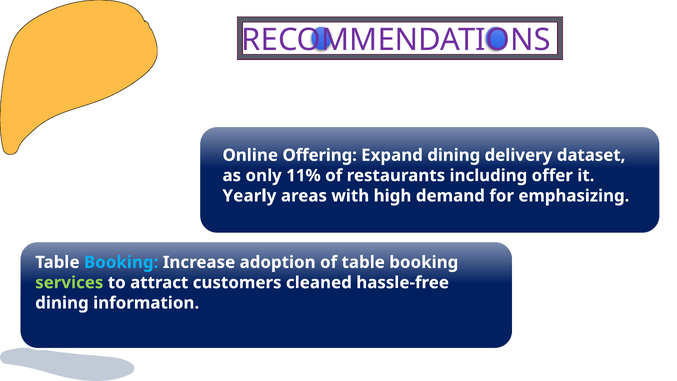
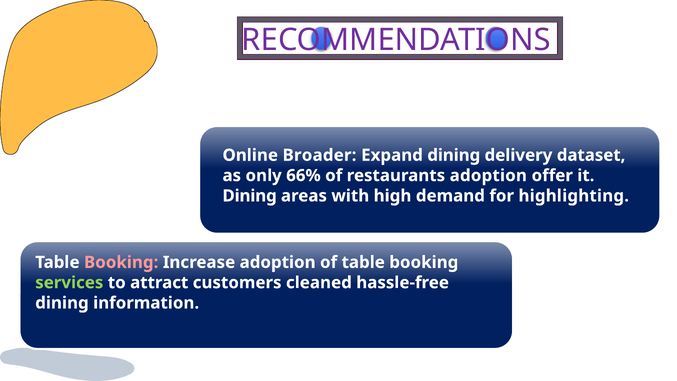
Offering: Offering -> Broader (320, 155)
11%: 11% -> 66% (303, 175)
restaurants including: including -> adoption (488, 175)
Yearly: Yearly -> Dining (250, 196)
emphasizing: emphasizing -> highlighting (574, 196)
Booking colour: light blue -> pink (121, 262)
